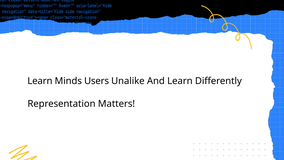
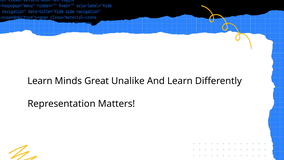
Users: Users -> Great (97, 81)
